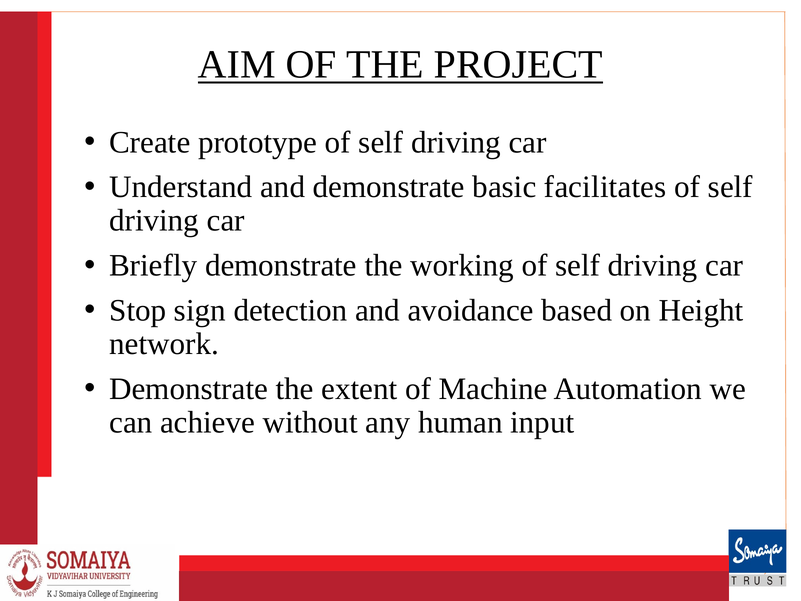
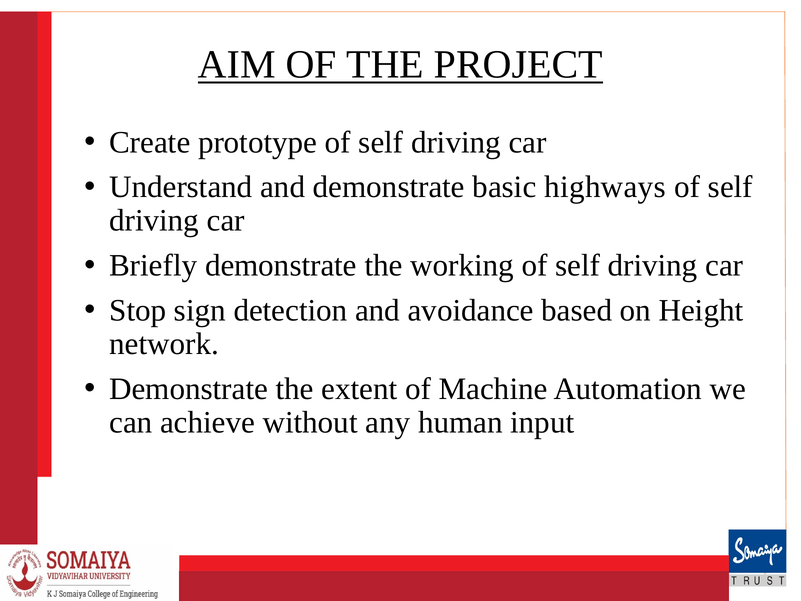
facilitates: facilitates -> highways (605, 187)
